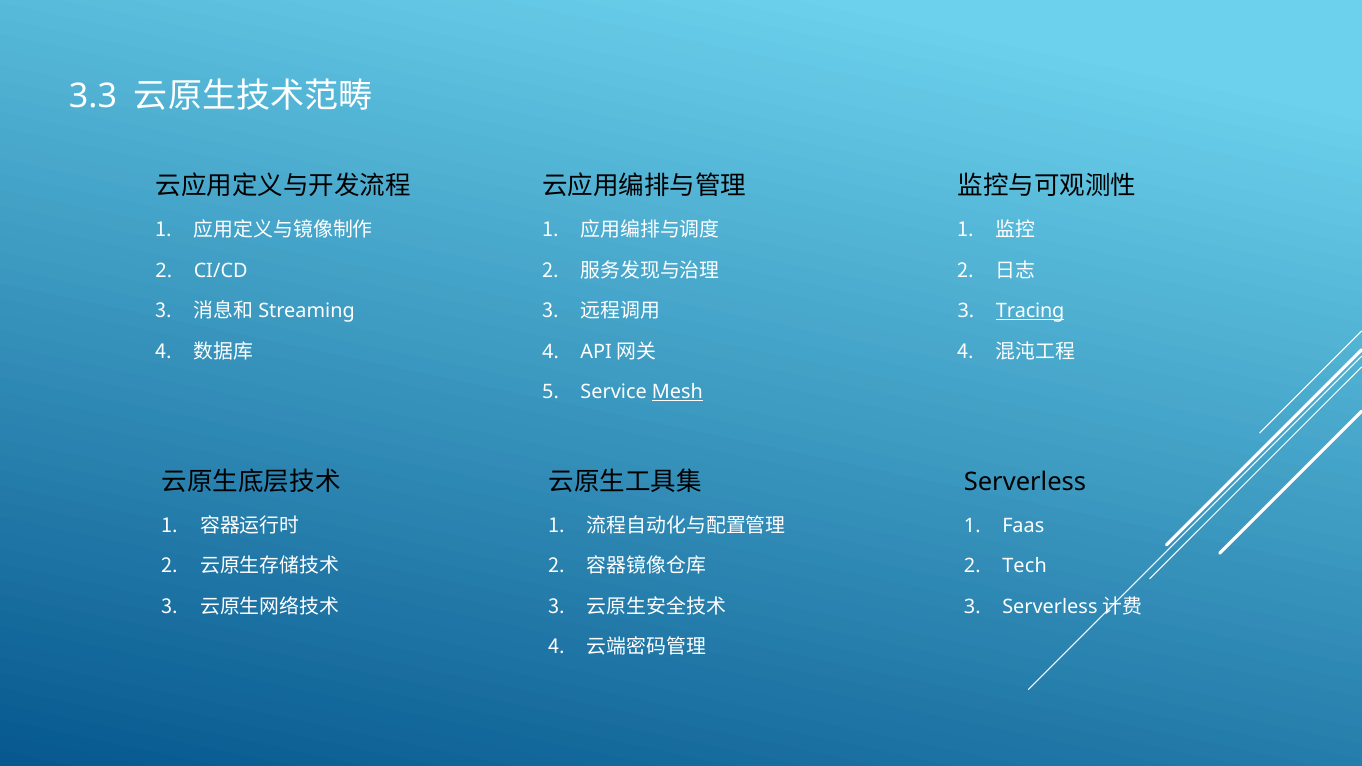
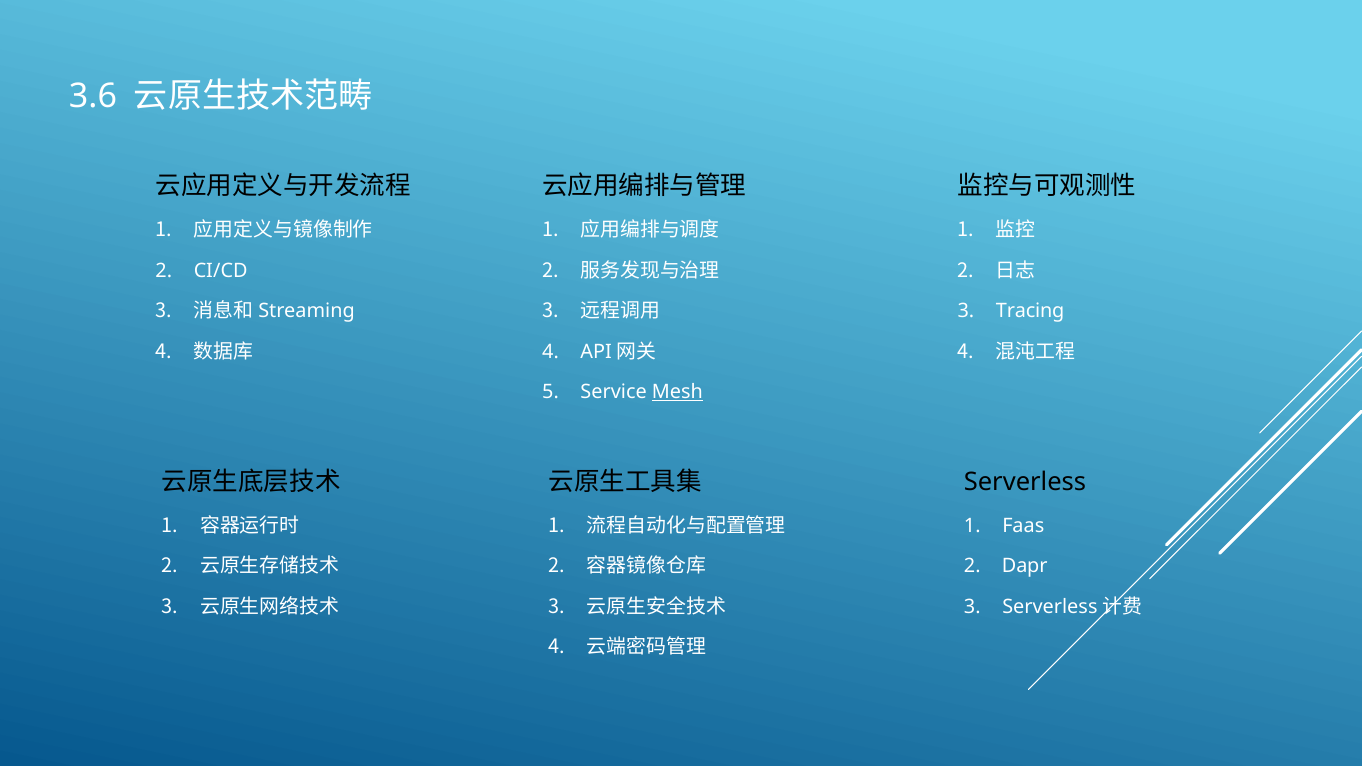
3.3: 3.3 -> 3.6 (93, 96)
Tracing underline: present -> none (1030, 311)
Tech: Tech -> Dapr (1025, 566)
